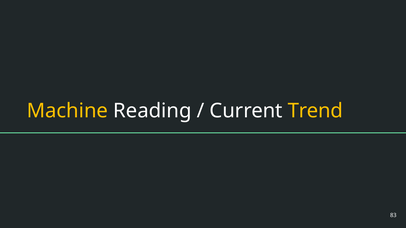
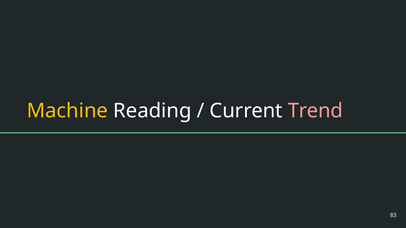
Trend colour: yellow -> pink (315, 111)
